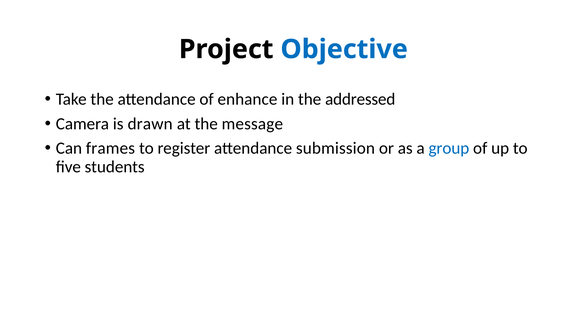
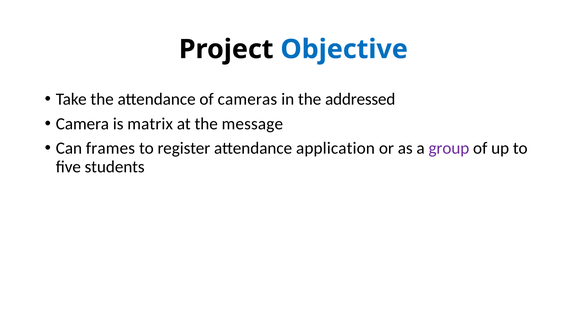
enhance: enhance -> cameras (247, 99)
drawn: drawn -> matrix (150, 124)
submission: submission -> application (335, 148)
group colour: blue -> purple (449, 148)
